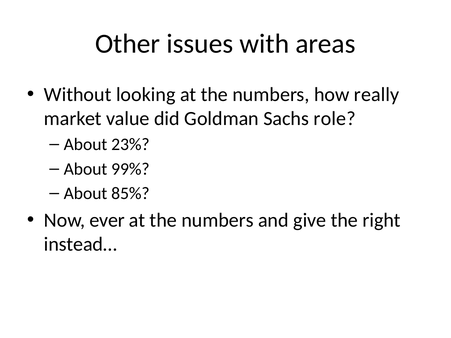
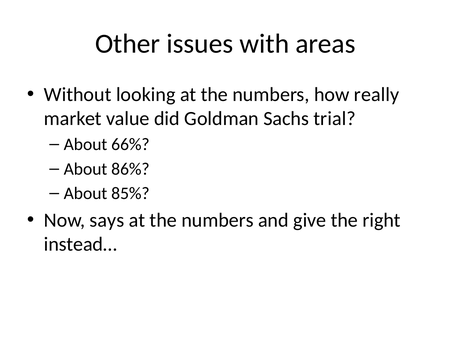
role: role -> trial (335, 119)
23%: 23% -> 66% (130, 145)
99%: 99% -> 86% (130, 169)
ever: ever -> says (107, 220)
